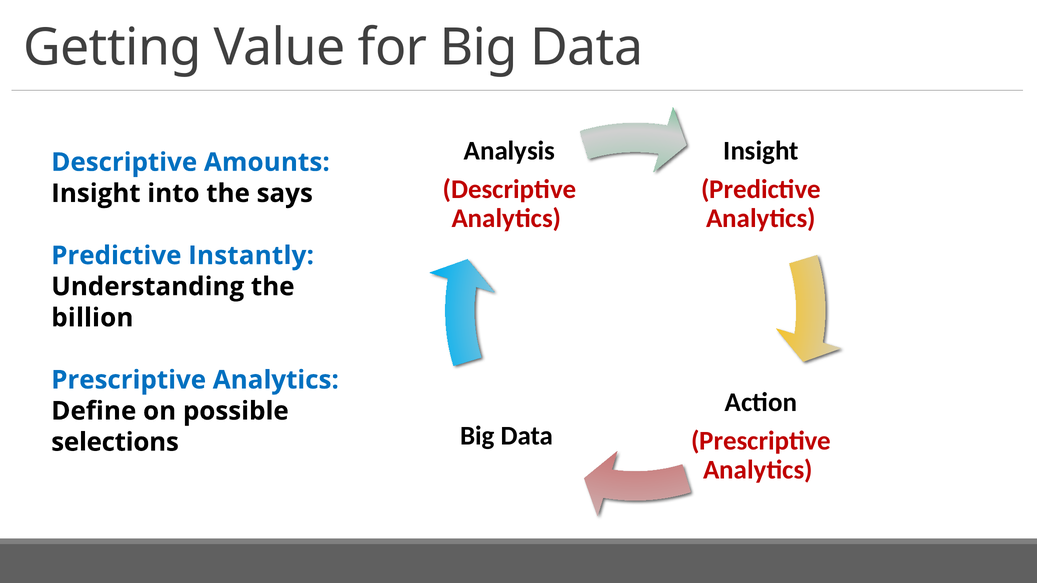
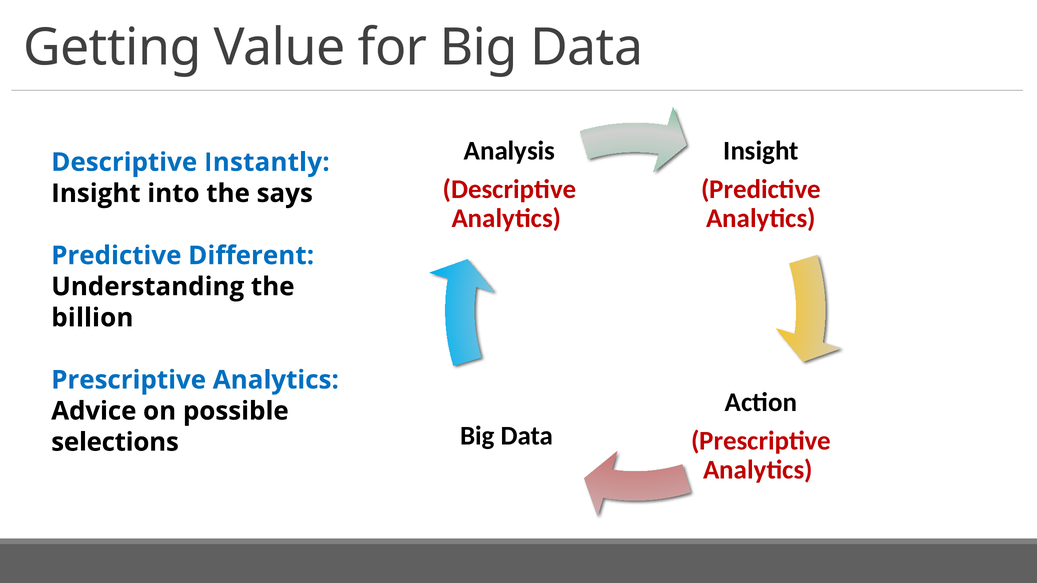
Amounts: Amounts -> Instantly (267, 162)
Instantly: Instantly -> Different (251, 256)
Define: Define -> Advice (94, 411)
